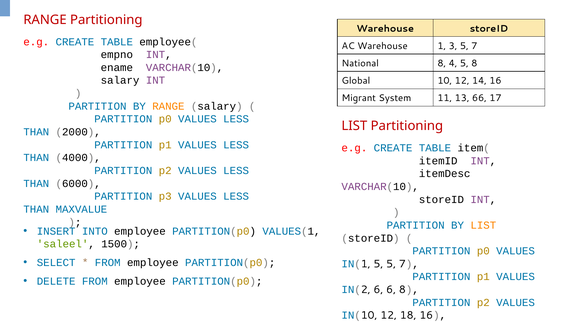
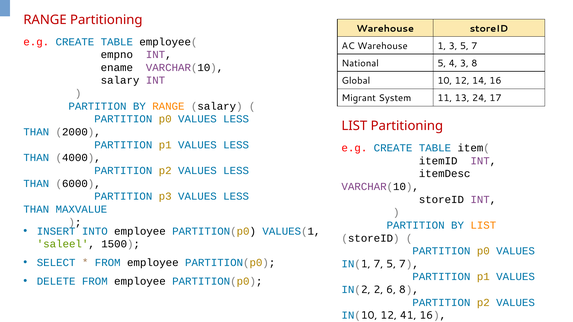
National 8: 8 -> 5 (442, 63)
4 5: 5 -> 3 (464, 63)
66: 66 -> 24 (479, 98)
IN(1 5: 5 -> 7 (378, 264)
IN(2 6: 6 -> 2 (378, 290)
18: 18 -> 41 (408, 316)
